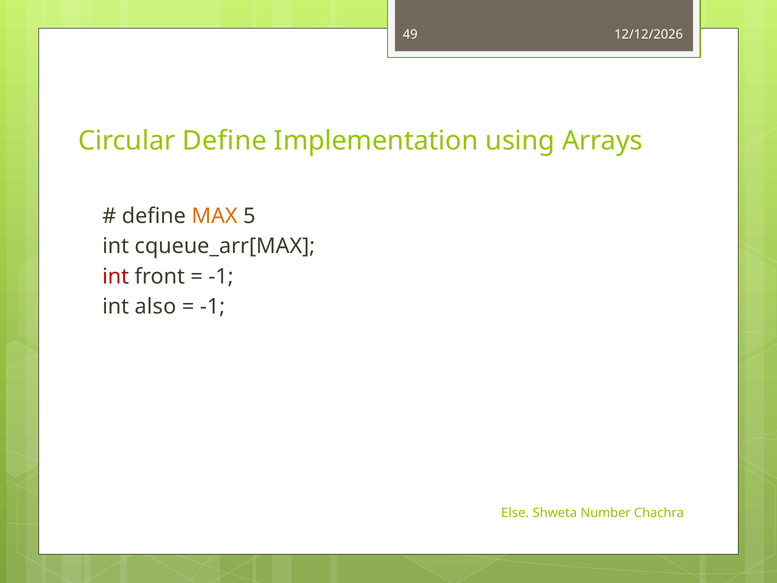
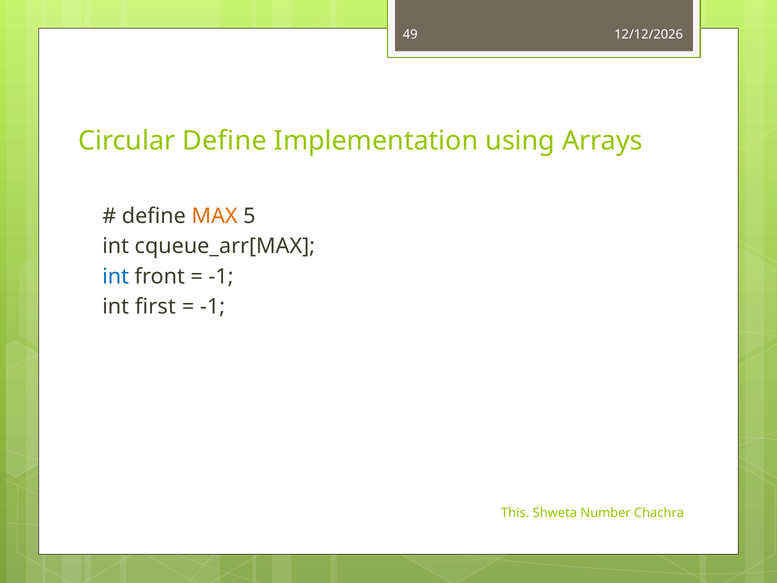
int colour: red -> blue (116, 276)
also: also -> first (155, 307)
Else: Else -> This (515, 513)
